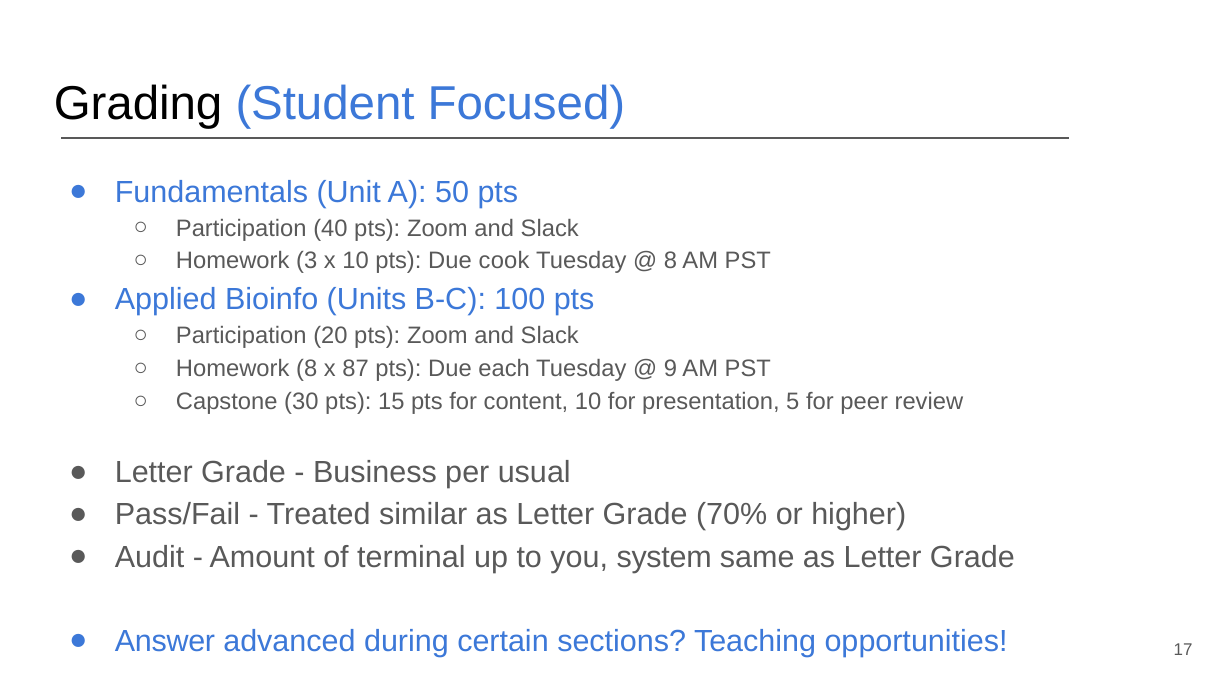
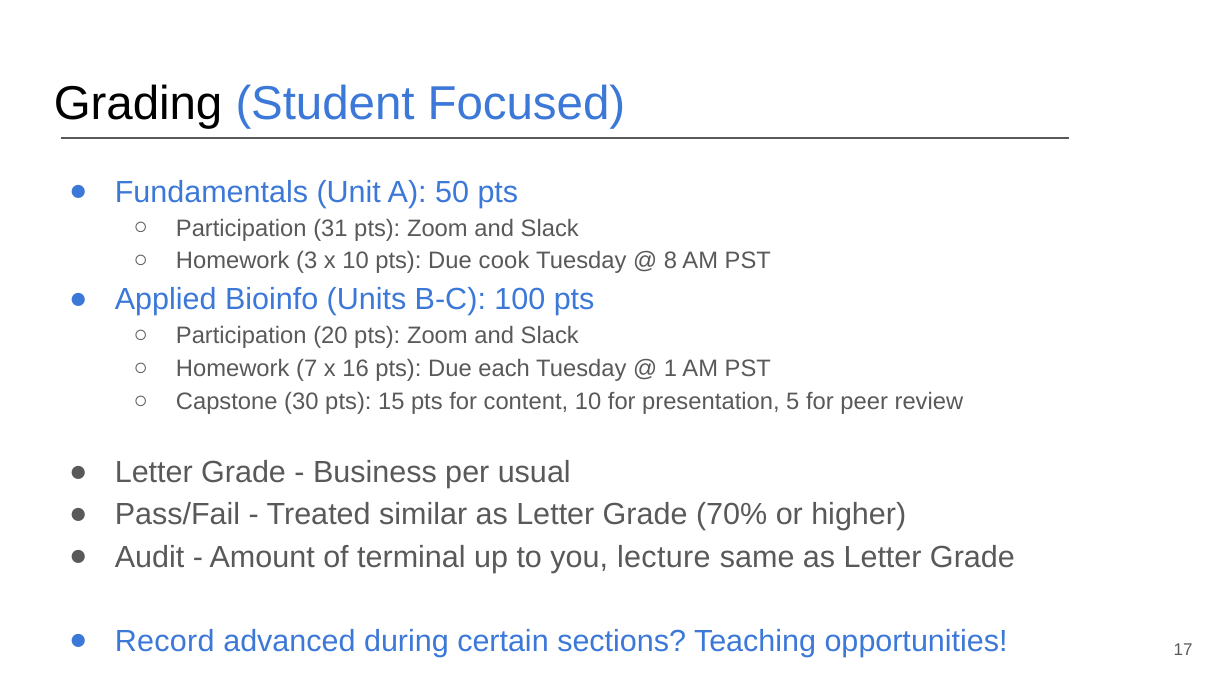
40: 40 -> 31 (330, 228)
Homework 8: 8 -> 7 (307, 369)
87: 87 -> 16 (356, 369)
9: 9 -> 1 (670, 369)
system: system -> lecture (664, 557)
Answer: Answer -> Record (165, 641)
